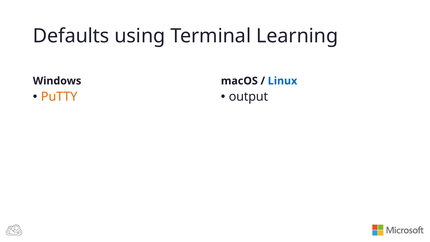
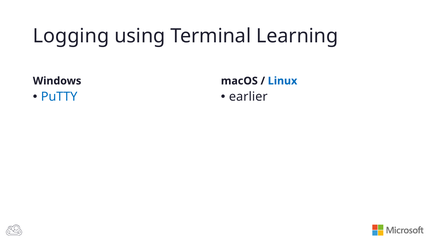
Defaults: Defaults -> Logging (71, 36)
PuTTY colour: orange -> blue (59, 97)
output: output -> earlier (248, 97)
